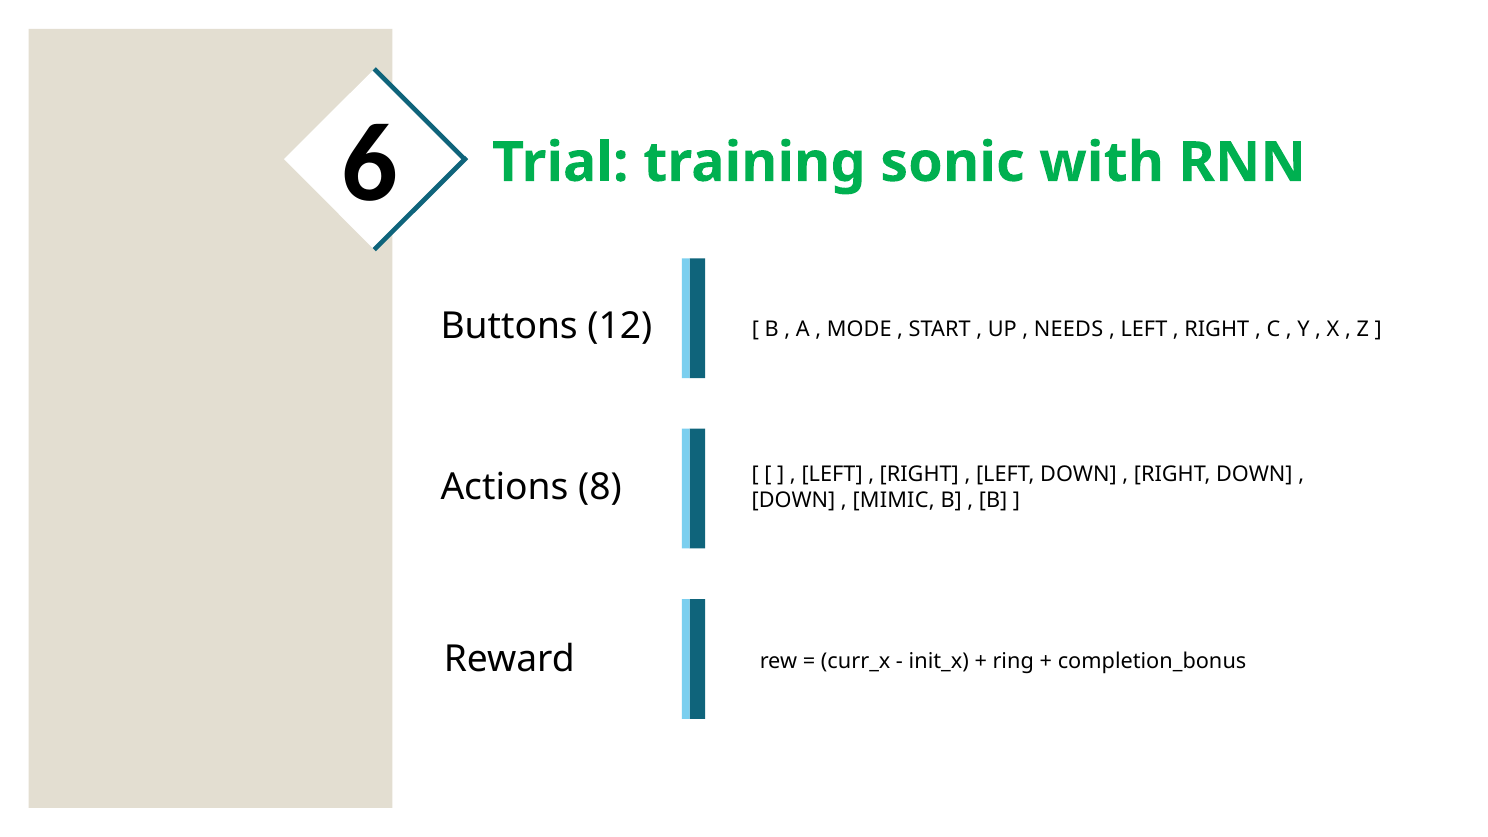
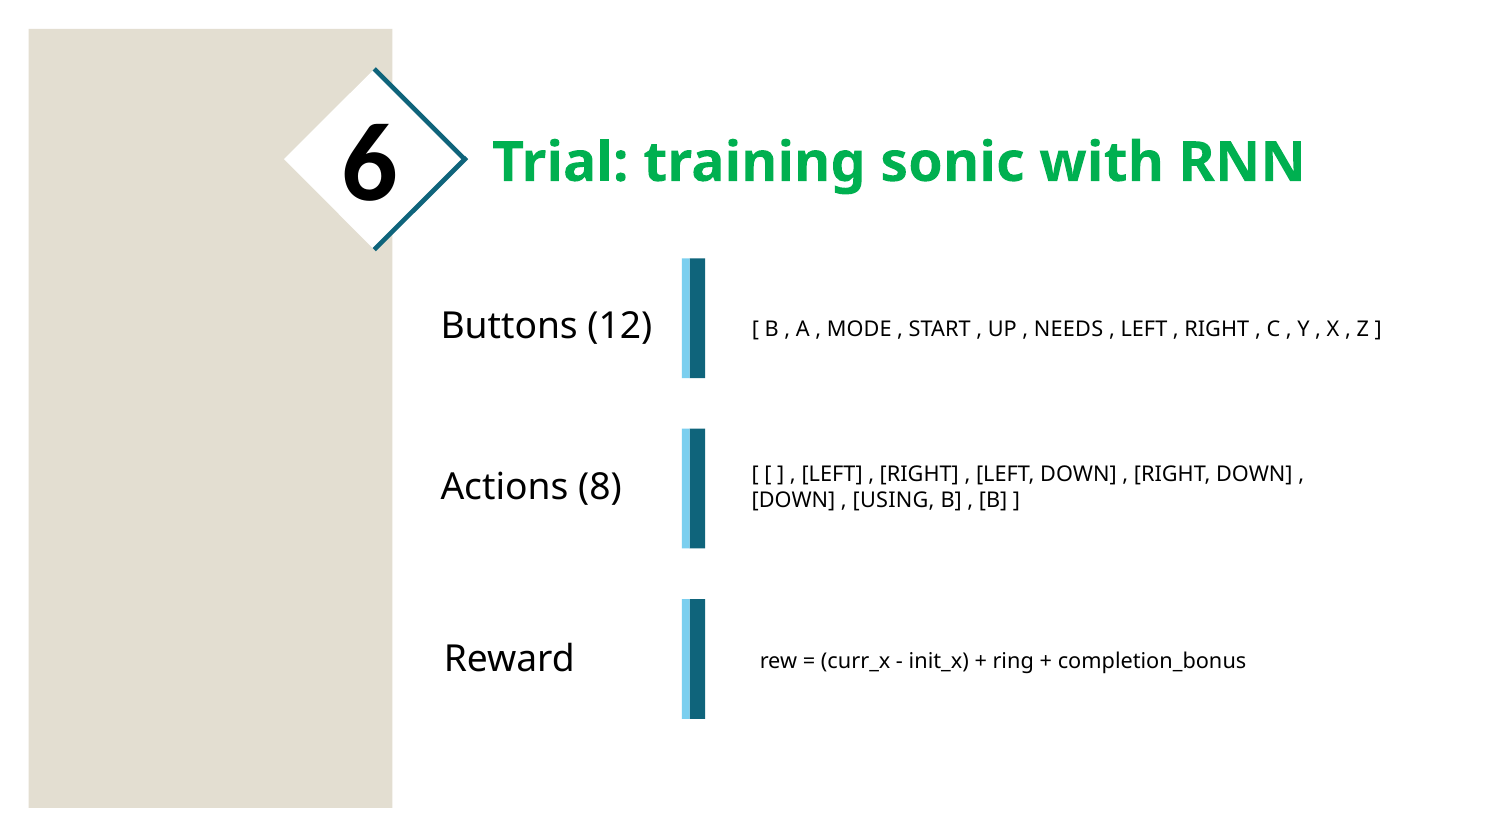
MIMIC: MIMIC -> USING (894, 501)
